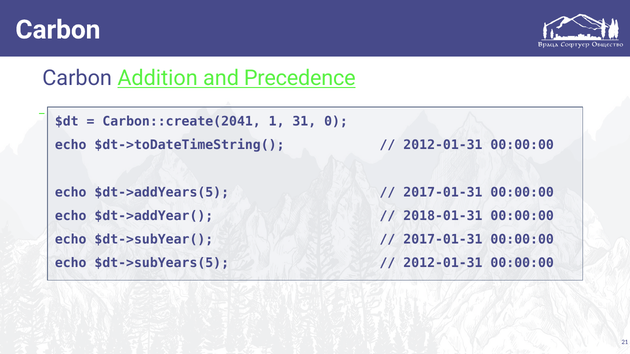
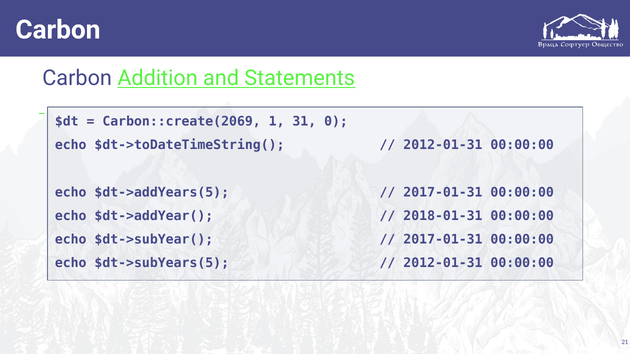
Precedence: Precedence -> Statements (300, 78)
Carbon::create(2041: Carbon::create(2041 -> Carbon::create(2069 (182, 122)
